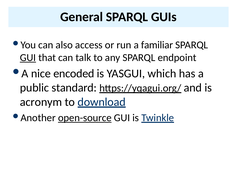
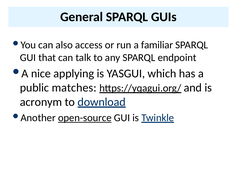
GUI underline: present -> none (28, 58)
encoded: encoded -> applying (74, 73)
standard: standard -> matches (74, 88)
